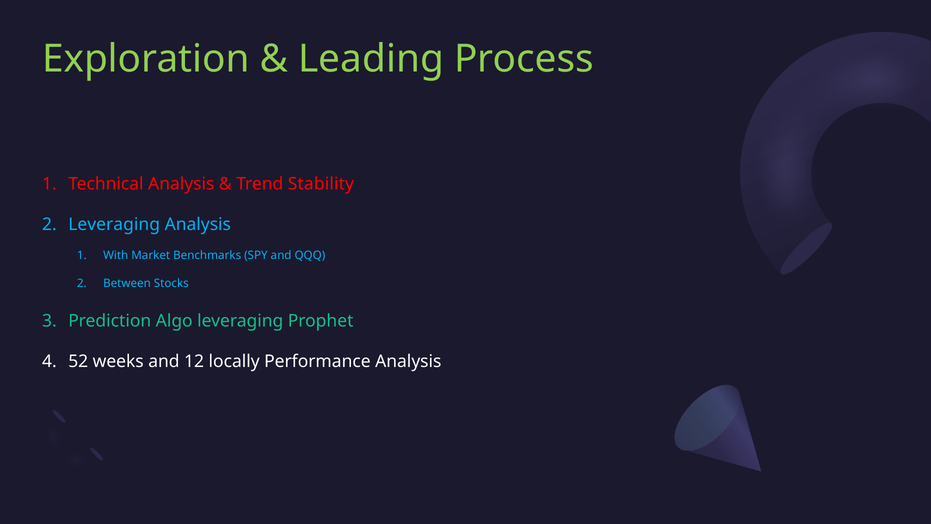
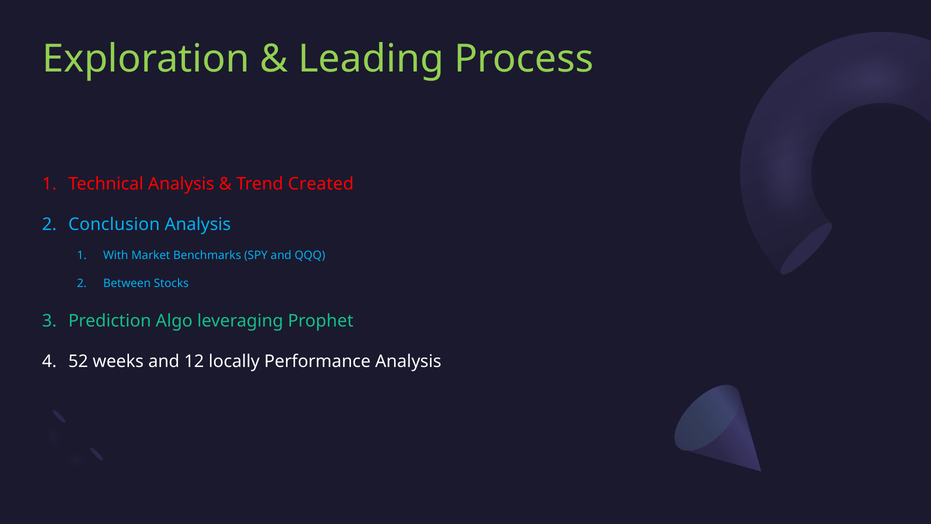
Stability: Stability -> Created (321, 184)
Leveraging: Leveraging -> Conclusion (114, 224)
